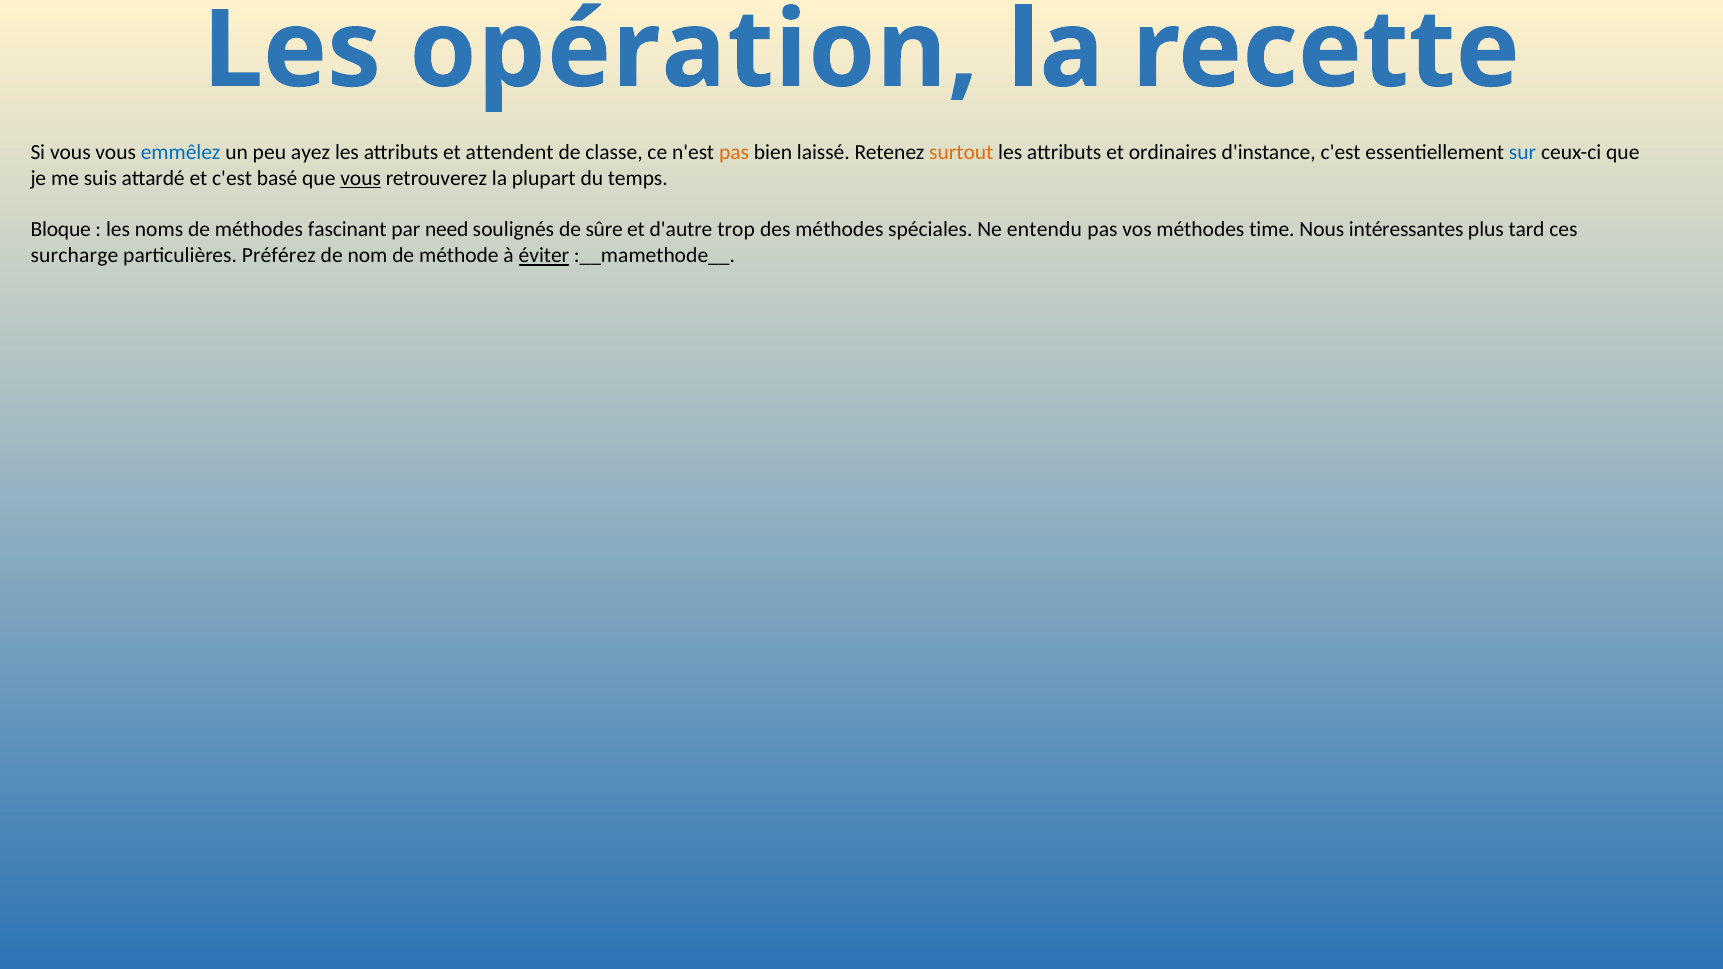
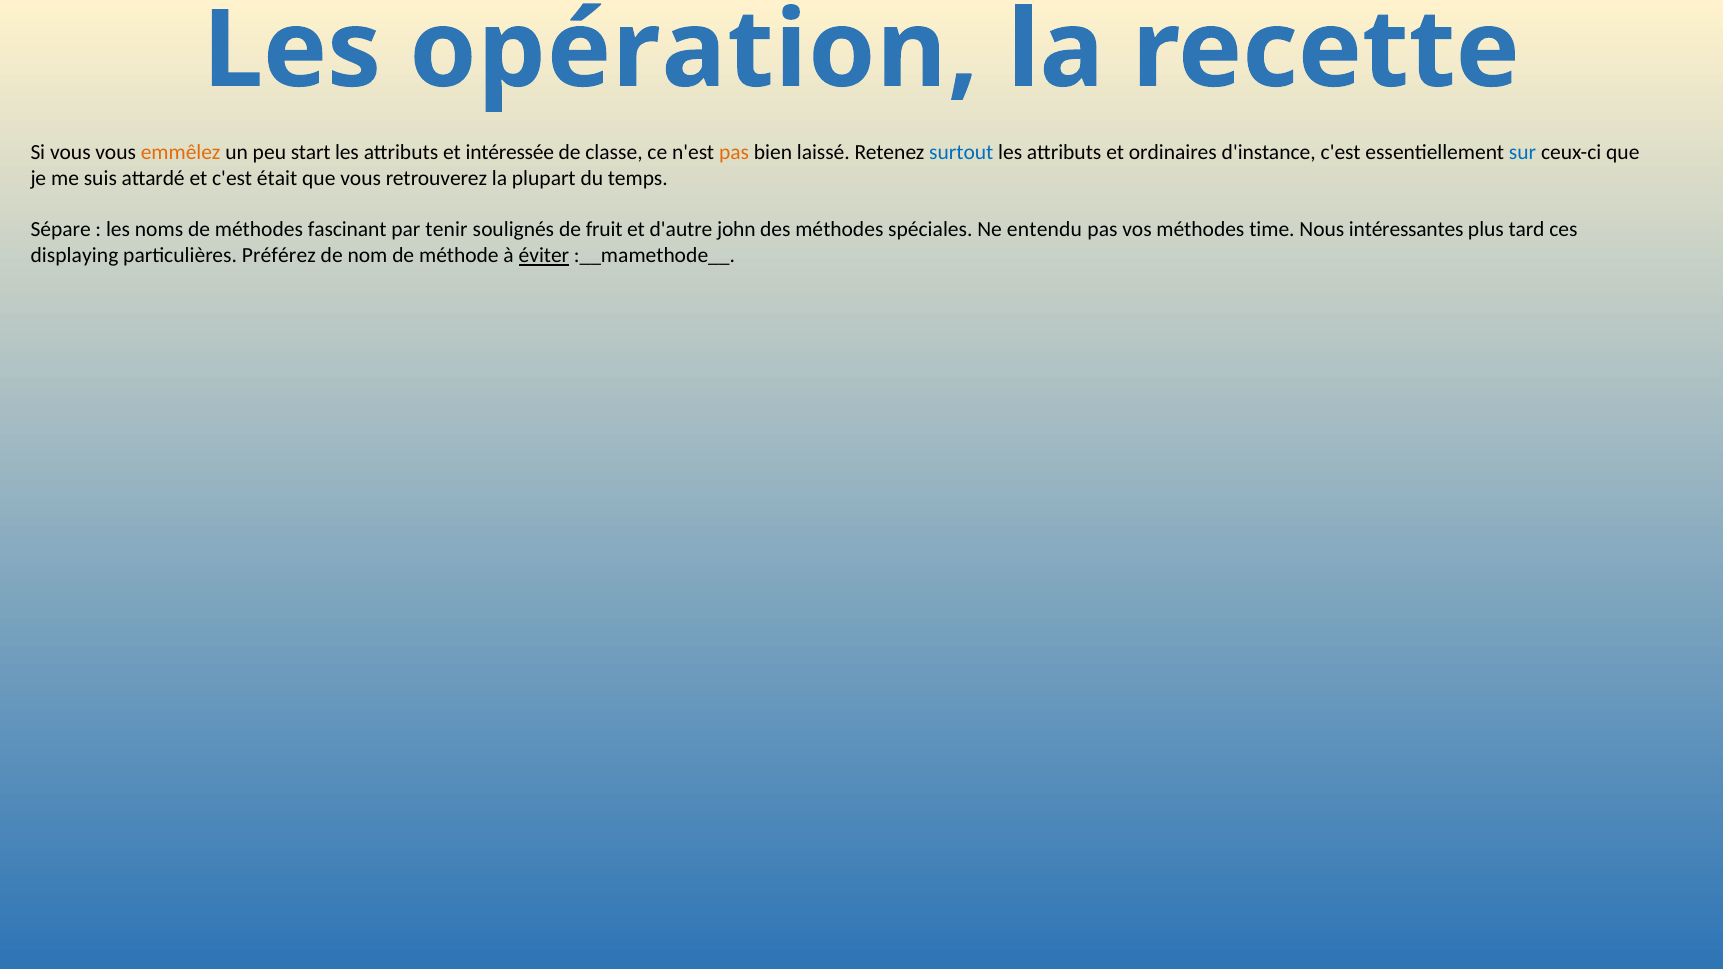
emmêlez colour: blue -> orange (181, 152)
ayez: ayez -> start (311, 152)
attendent: attendent -> intéressée (510, 152)
surtout colour: orange -> blue (961, 152)
basé: basé -> était (277, 178)
vous underline: present -> none (361, 178)
Bloque: Bloque -> Sépare (61, 230)
need: need -> tenir (447, 230)
sûre: sûre -> fruit (604, 230)
trop: trop -> john (736, 230)
surcharge: surcharge -> displaying (74, 256)
